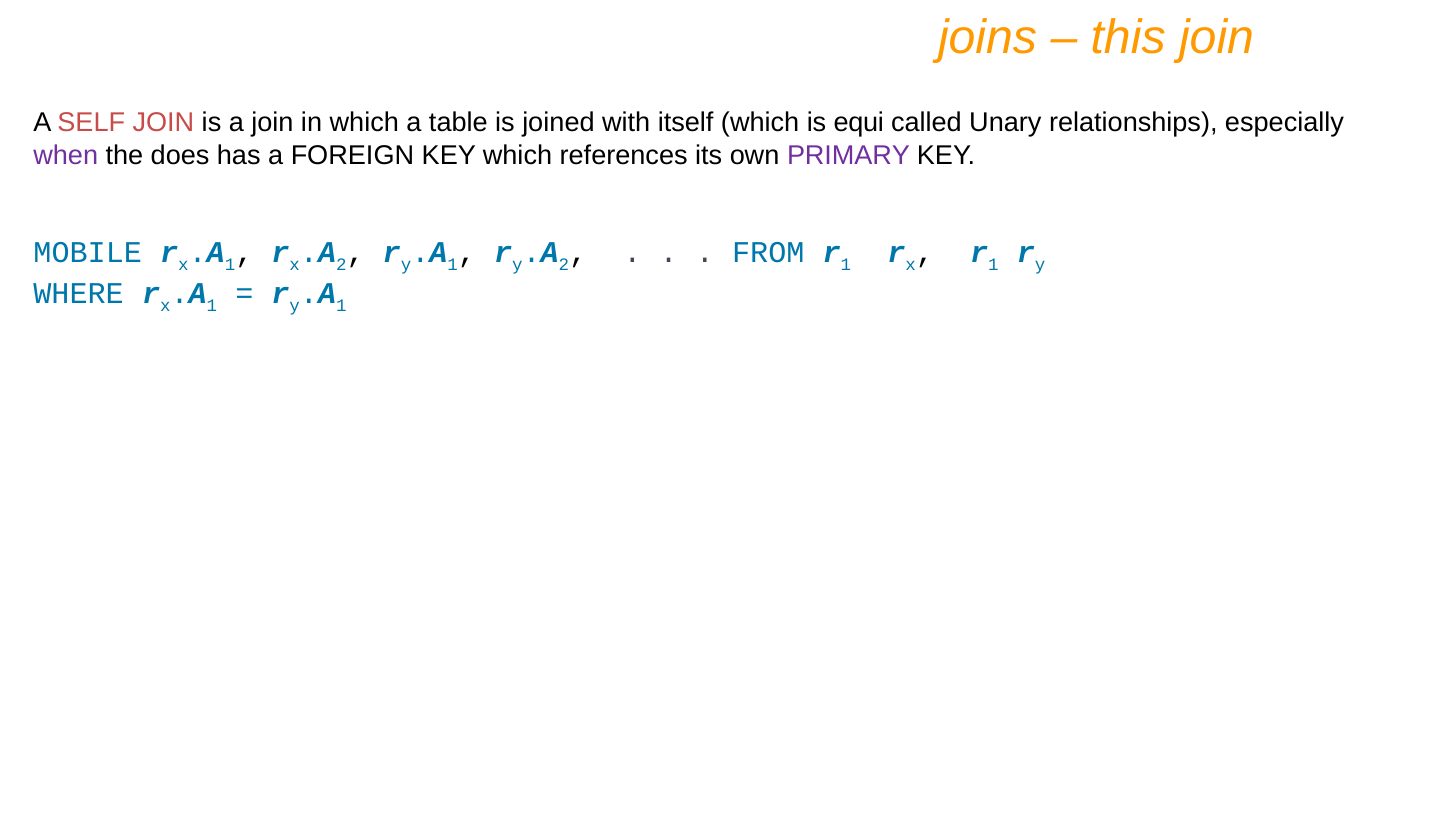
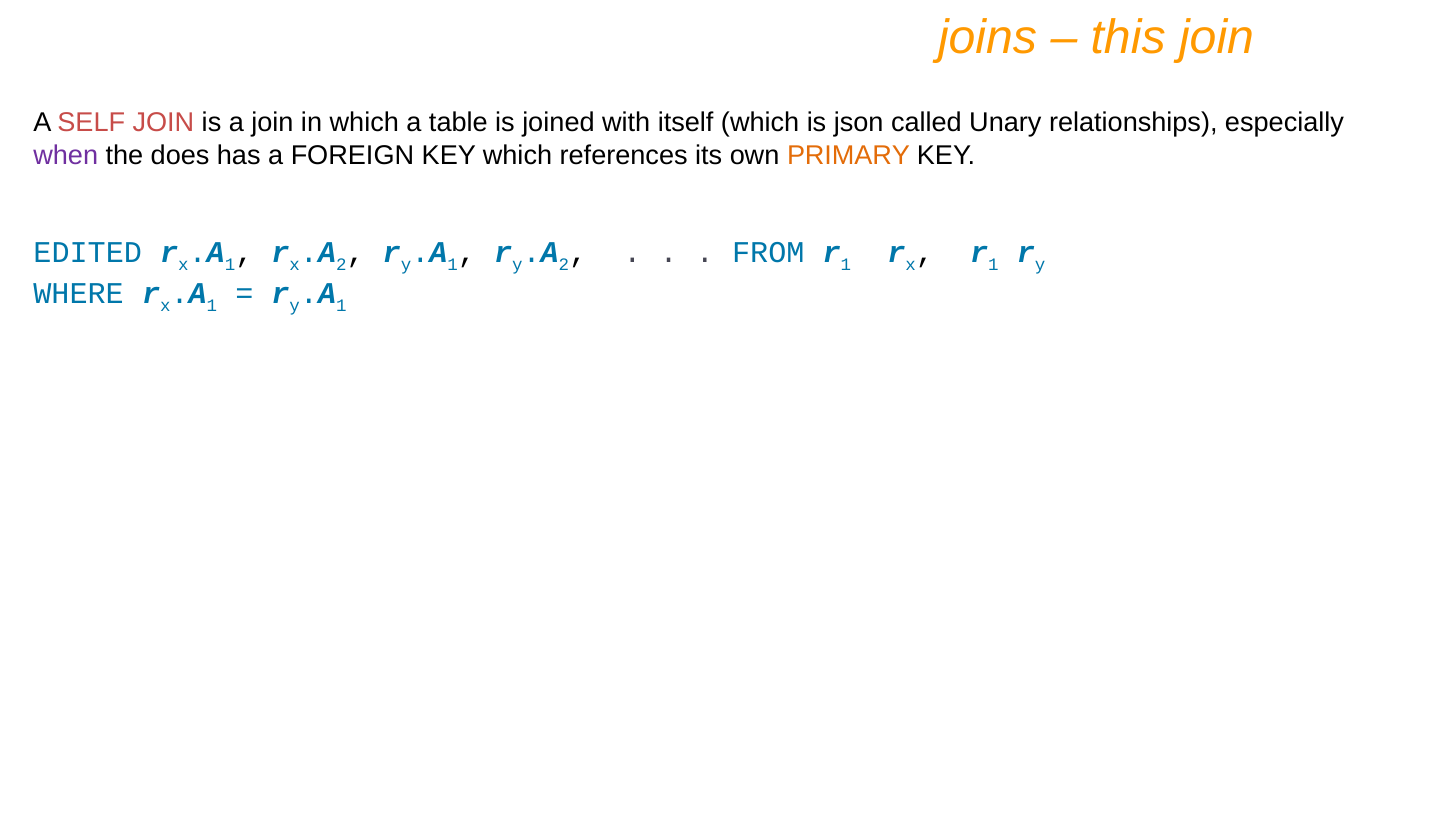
equi: equi -> json (859, 123)
PRIMARY colour: purple -> orange (848, 155)
MOBILE: MOBILE -> EDITED (88, 253)
